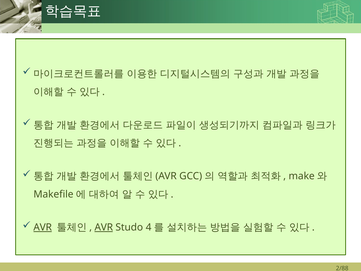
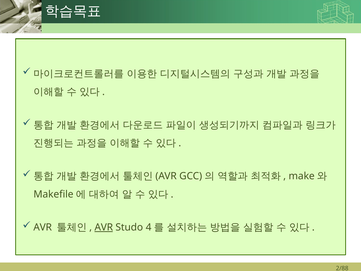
AVR underline: present -> none (43, 227)
